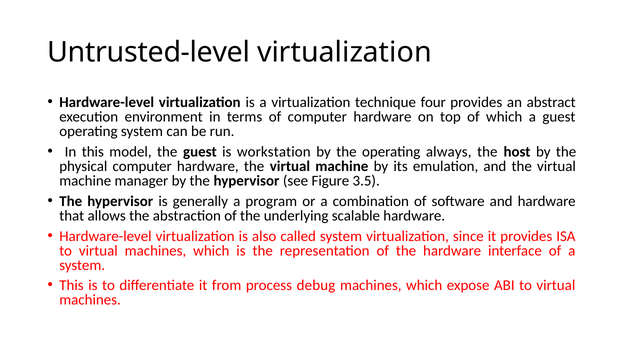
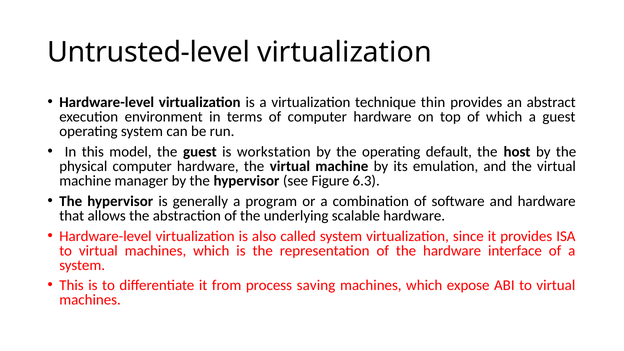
four: four -> thin (433, 102)
always: always -> default (449, 152)
3.5: 3.5 -> 6.3 (366, 181)
debug: debug -> saving (316, 286)
